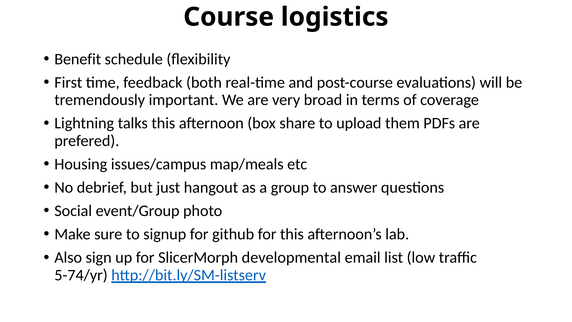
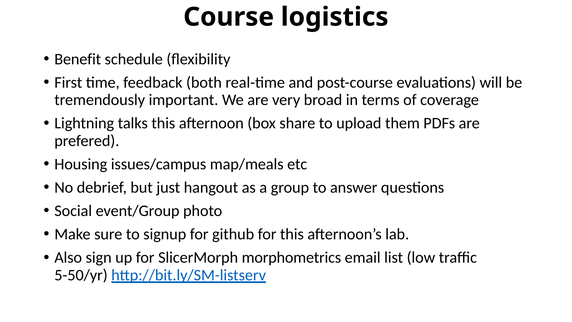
developmental: developmental -> morphometrics (291, 257)
5-74/yr: 5-74/yr -> 5-50/yr (81, 275)
